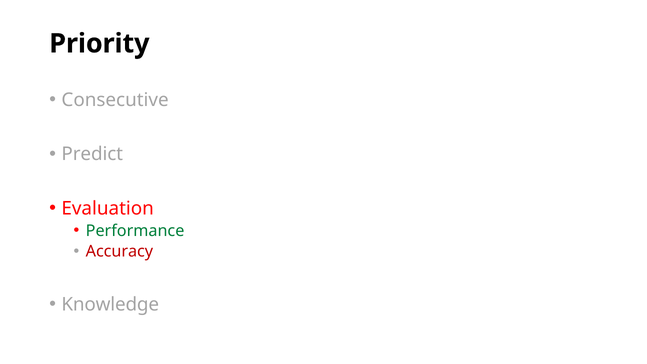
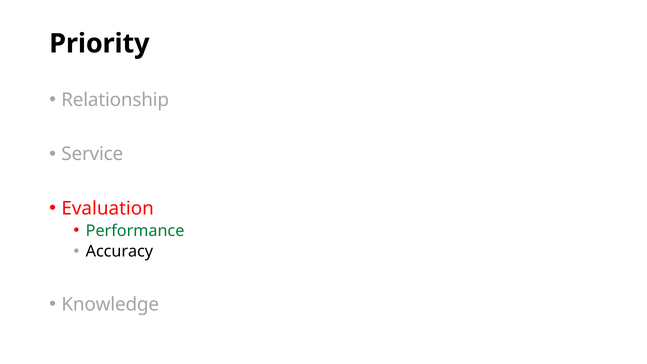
Consecutive: Consecutive -> Relationship (115, 100)
Predict: Predict -> Service (92, 154)
Accuracy colour: red -> black (119, 252)
